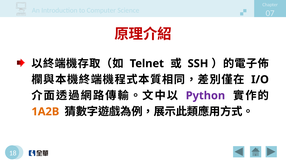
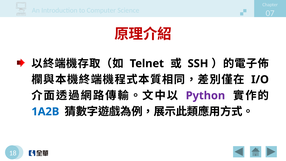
1A2B colour: orange -> blue (45, 112)
